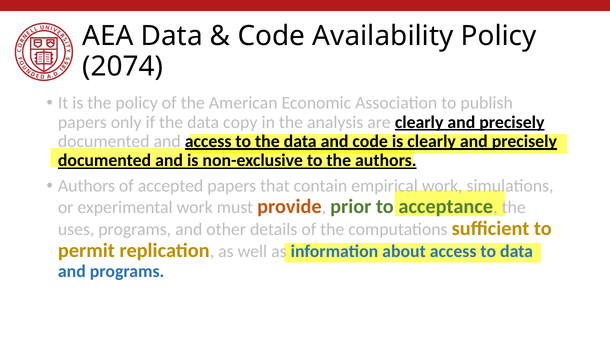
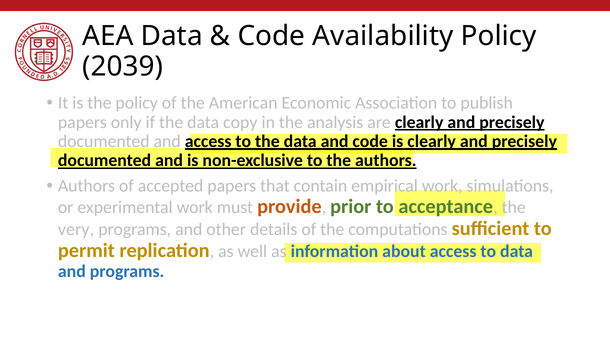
2074: 2074 -> 2039 (123, 66)
uses: uses -> very (76, 230)
